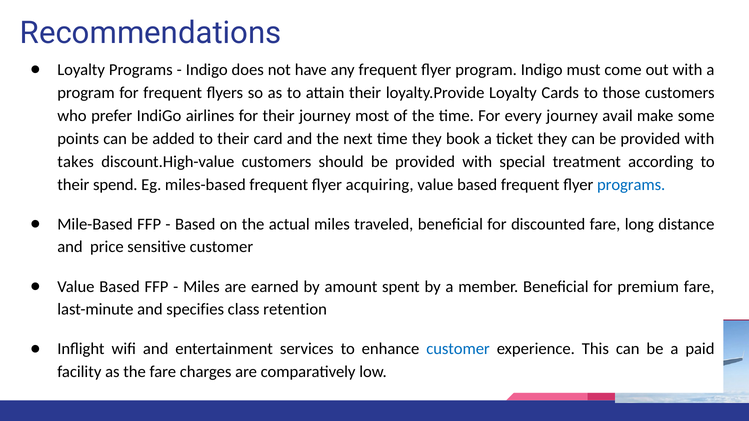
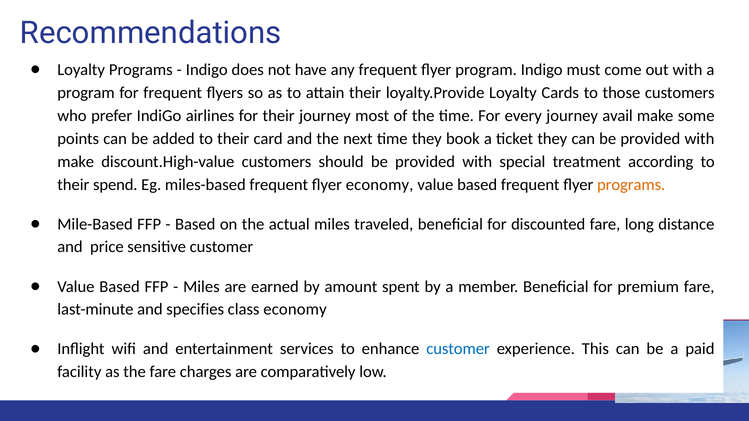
takes: takes -> make (76, 162)
flyer acquiring: acquiring -> economy (380, 185)
programs colour: blue -> orange (631, 185)
class retention: retention -> economy (295, 310)
